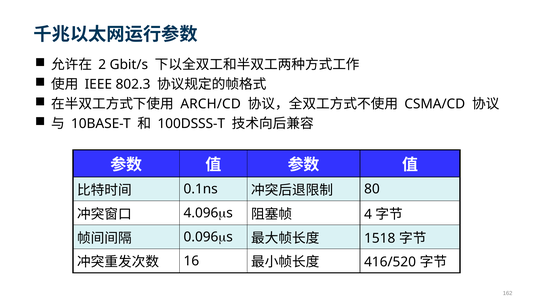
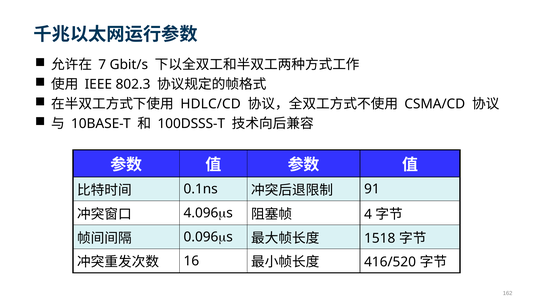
2: 2 -> 7 (102, 65)
ARCH/CD: ARCH/CD -> HDLC/CD (211, 104)
80: 80 -> 91 (372, 189)
